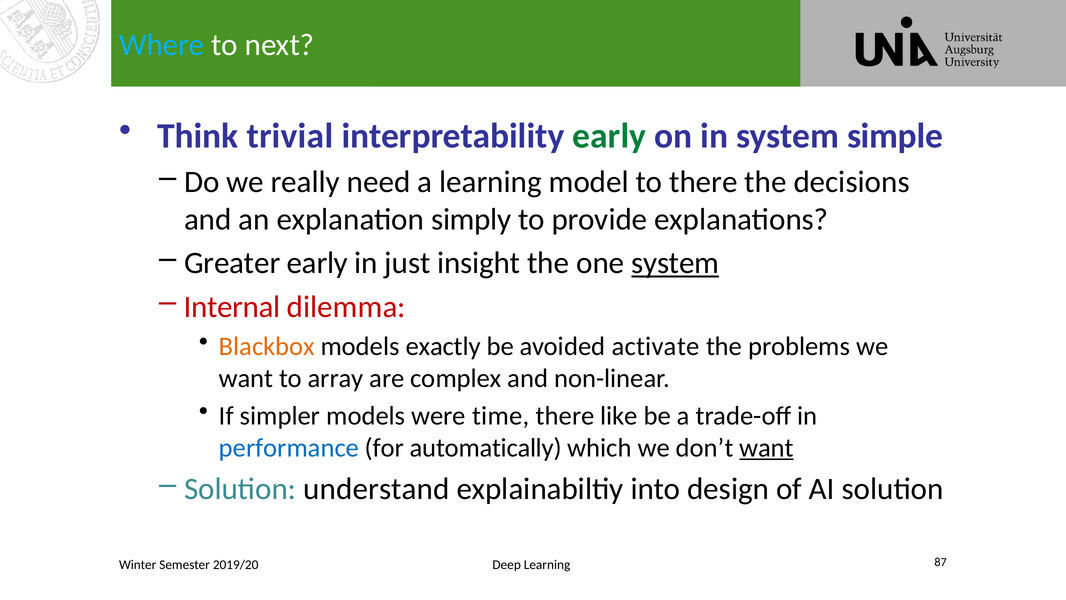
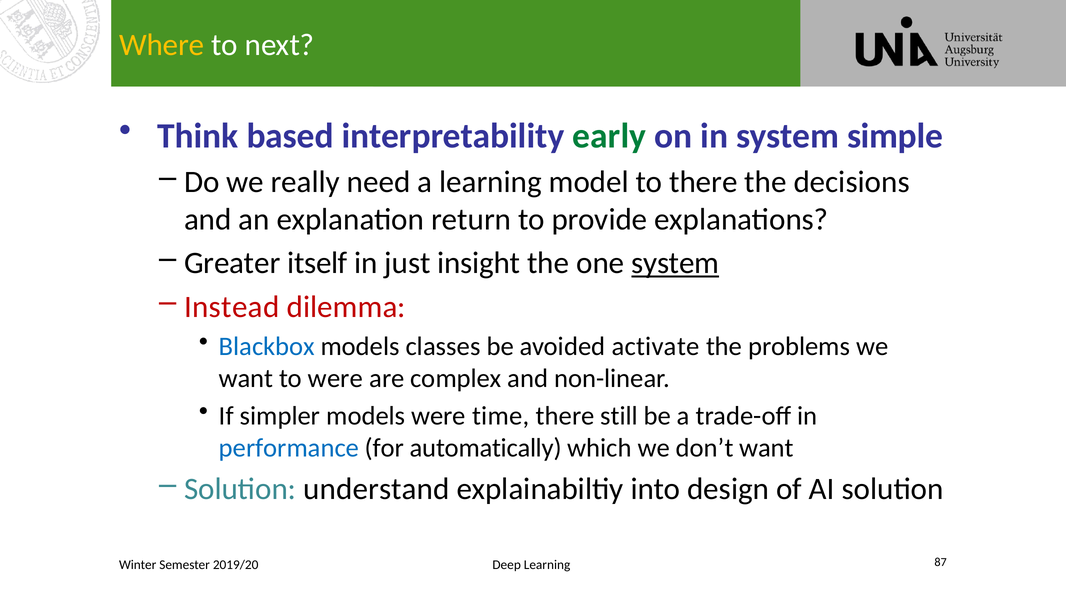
Where colour: light blue -> yellow (162, 45)
trivial: trivial -> based (290, 136)
simply: simply -> return (471, 219)
Greater early: early -> itself (317, 263)
Internal: Internal -> Instead (232, 307)
Blackbox colour: orange -> blue (267, 346)
exactly: exactly -> classes (443, 346)
to array: array -> were (336, 378)
like: like -> still (619, 415)
want underline: present -> none (767, 447)
